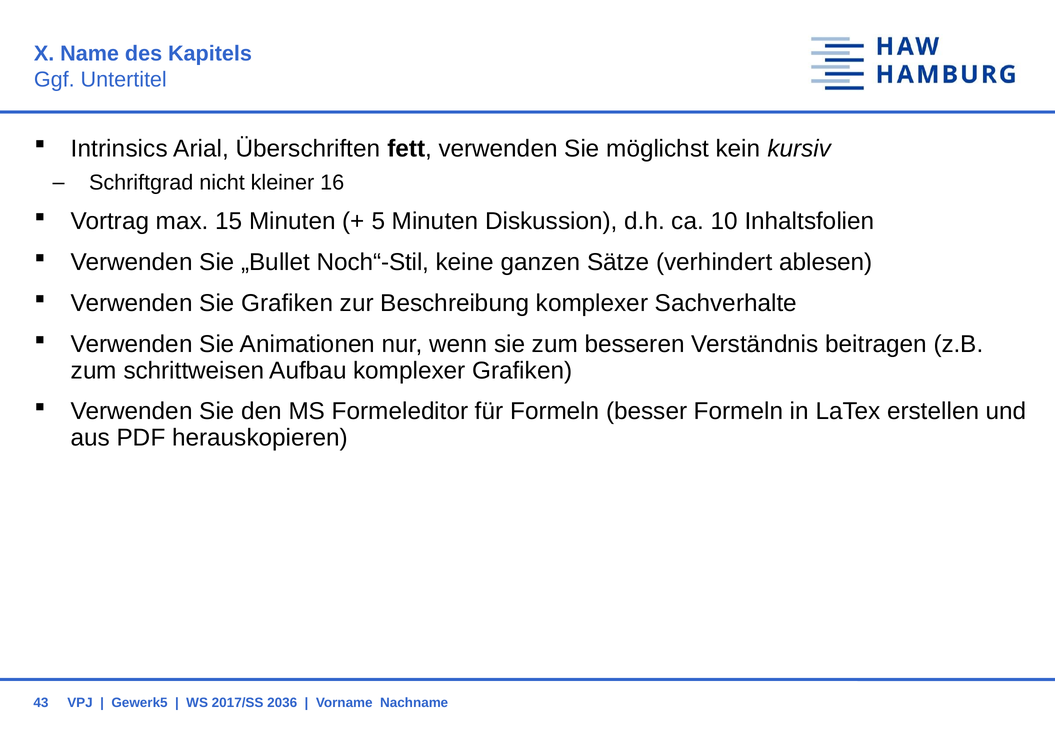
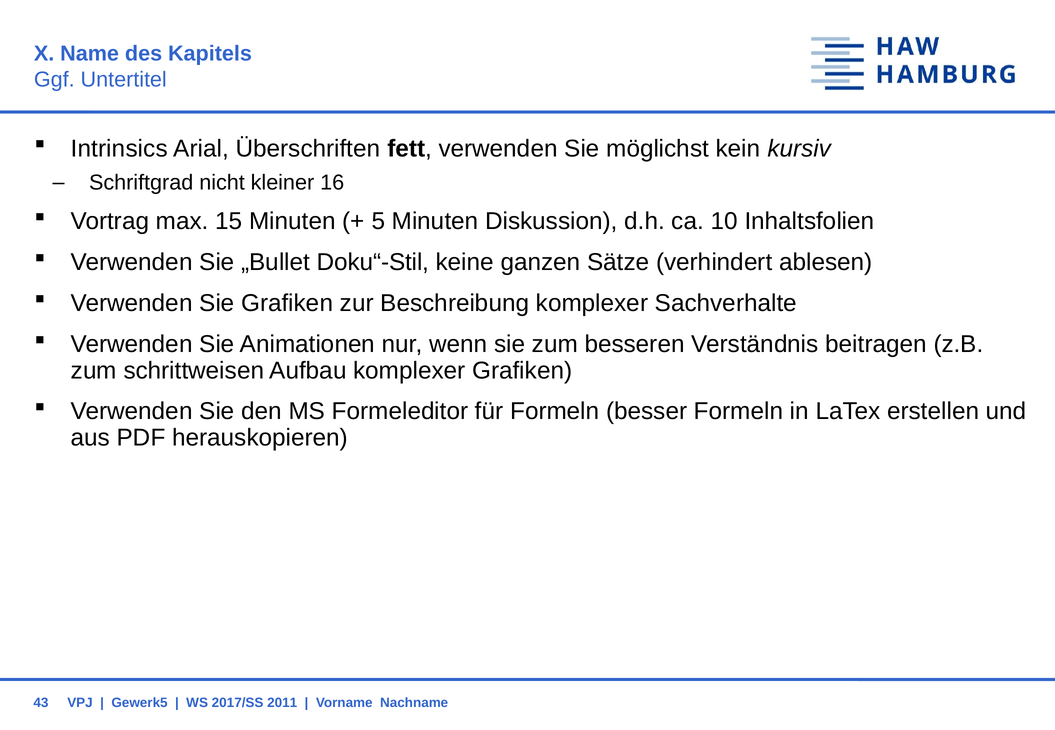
Noch“-Stil: Noch“-Stil -> Doku“-Stil (373, 262)
2036: 2036 -> 2011 (282, 703)
